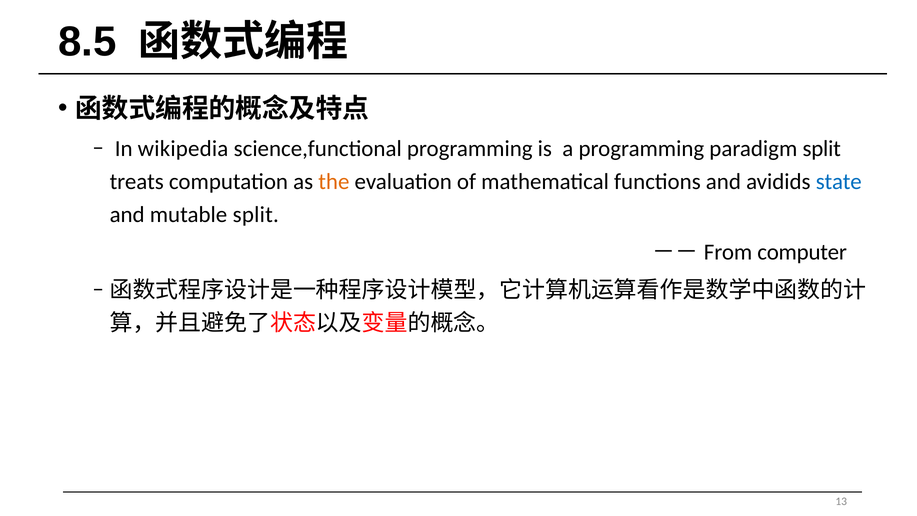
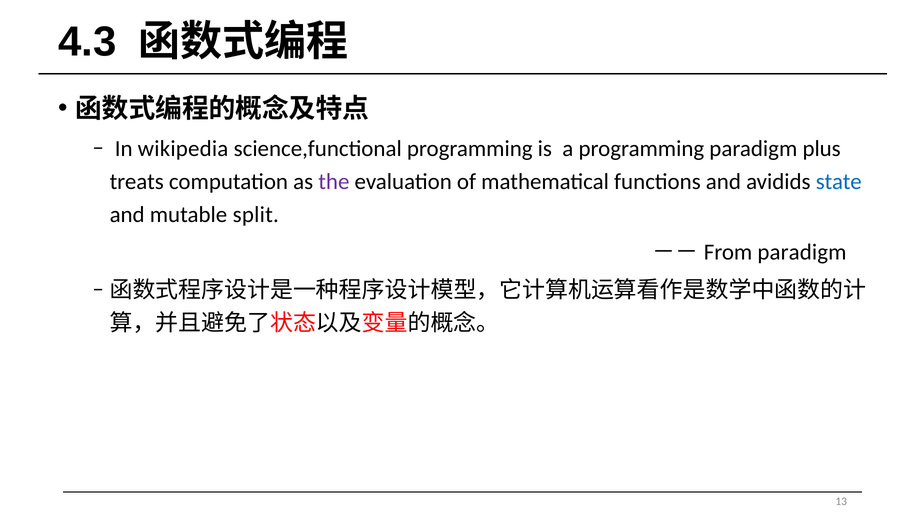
8.5: 8.5 -> 4.3 (87, 42)
paradigm split: split -> plus (822, 148)
the colour: orange -> purple (334, 181)
－－From computer: computer -> paradigm (802, 252)
